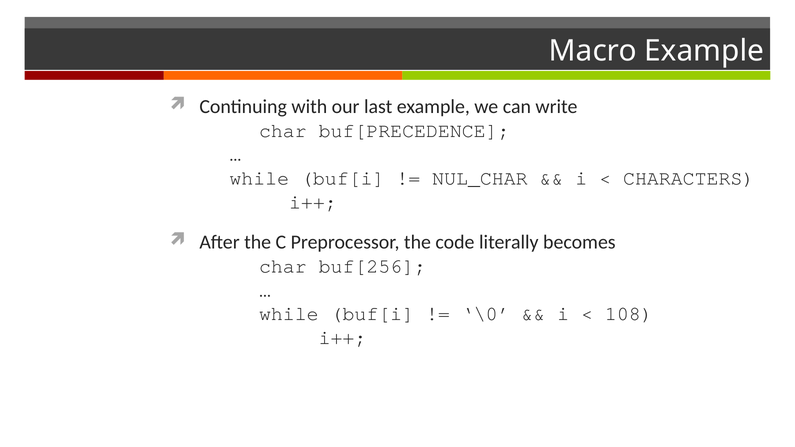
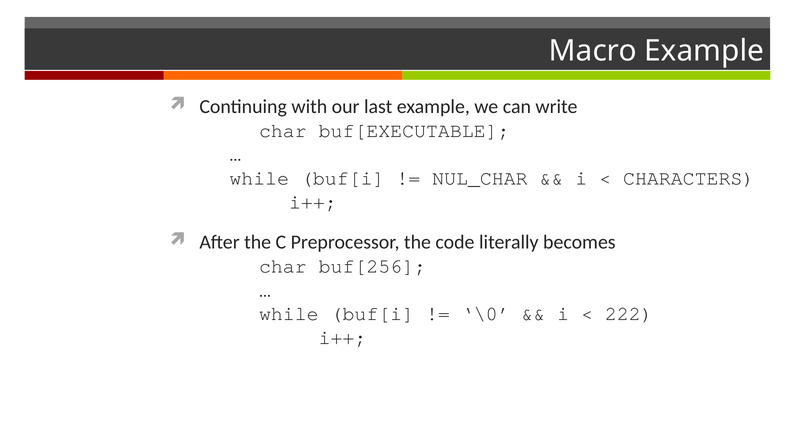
buf[PRECEDENCE: buf[PRECEDENCE -> buf[EXECUTABLE (414, 131)
108: 108 -> 222 (629, 314)
